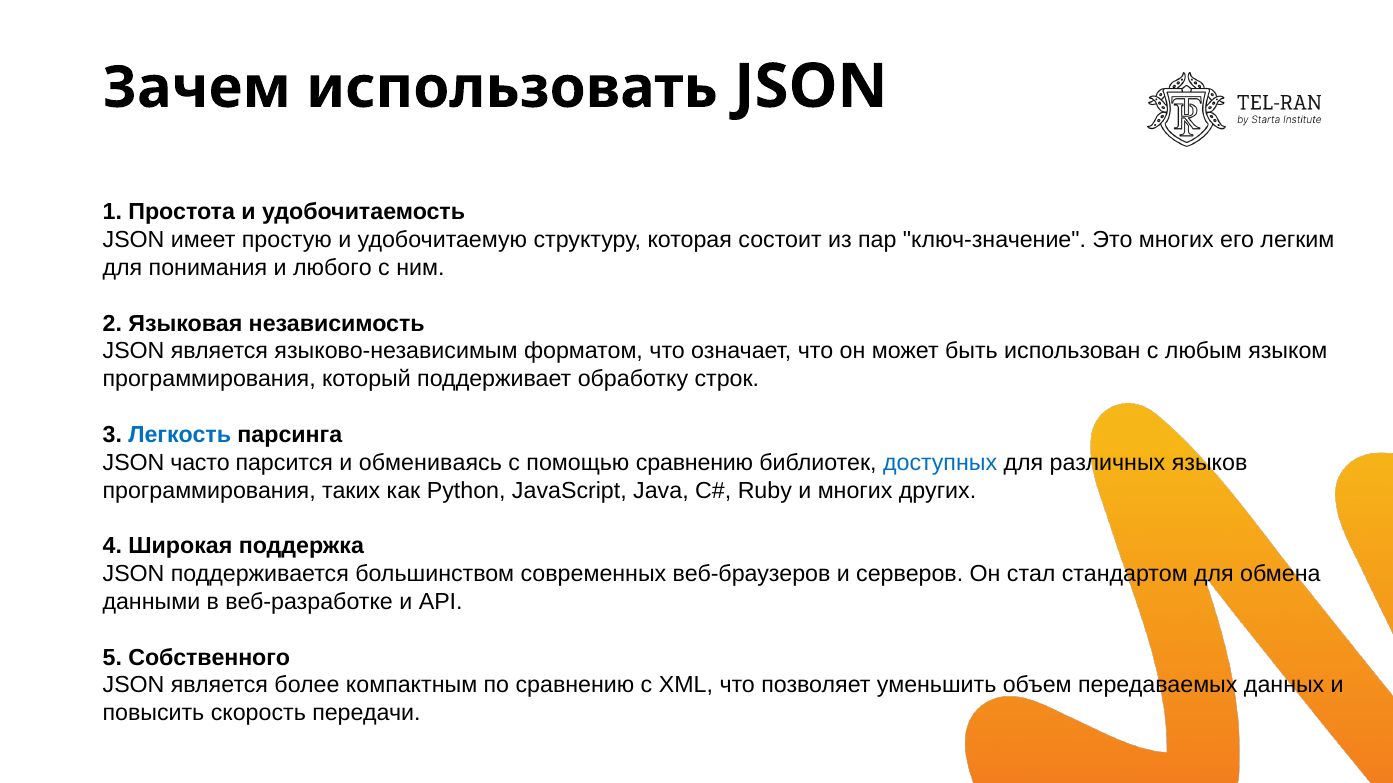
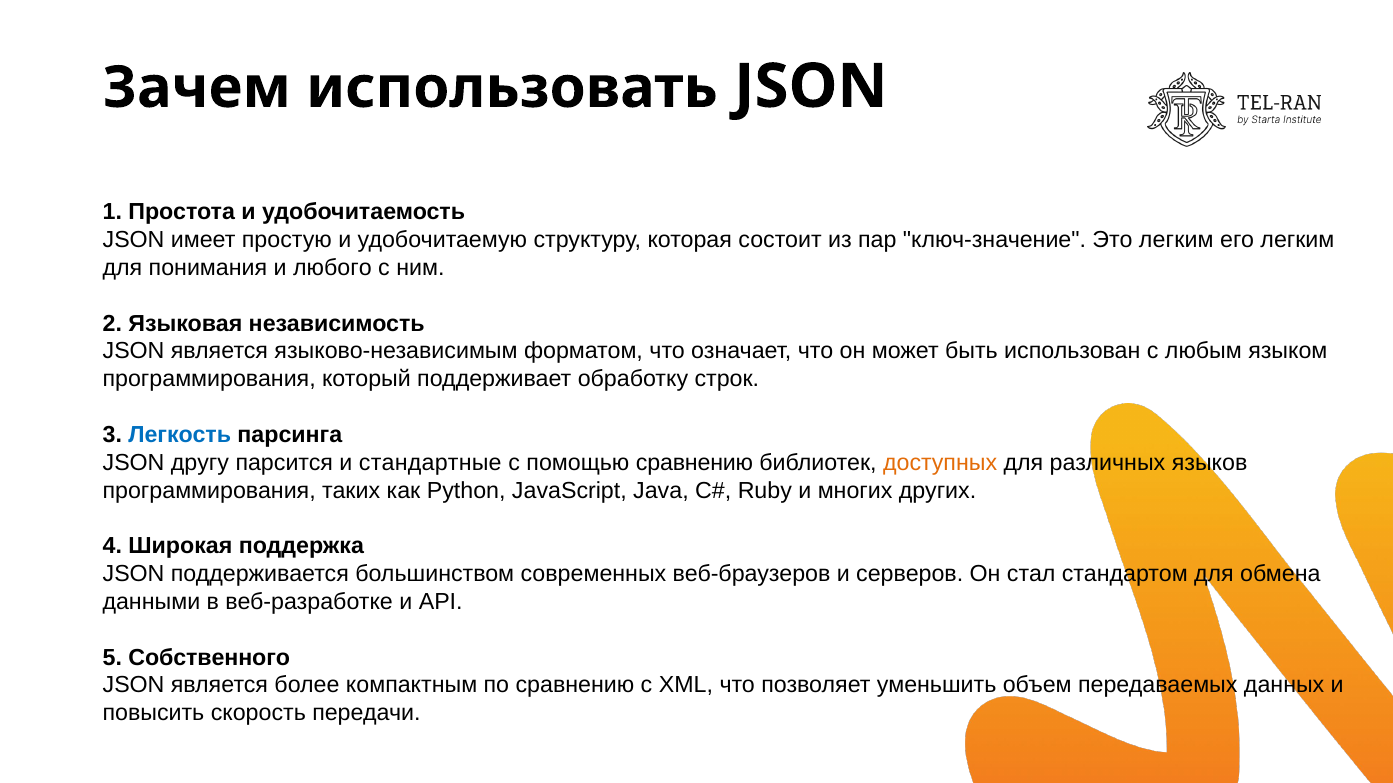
Это многих: многих -> легким (1176, 240)
часто: часто -> другу (200, 463)
обмениваясь: обмениваясь -> стандартные (430, 463)
доступных colour: blue -> orange (940, 463)
